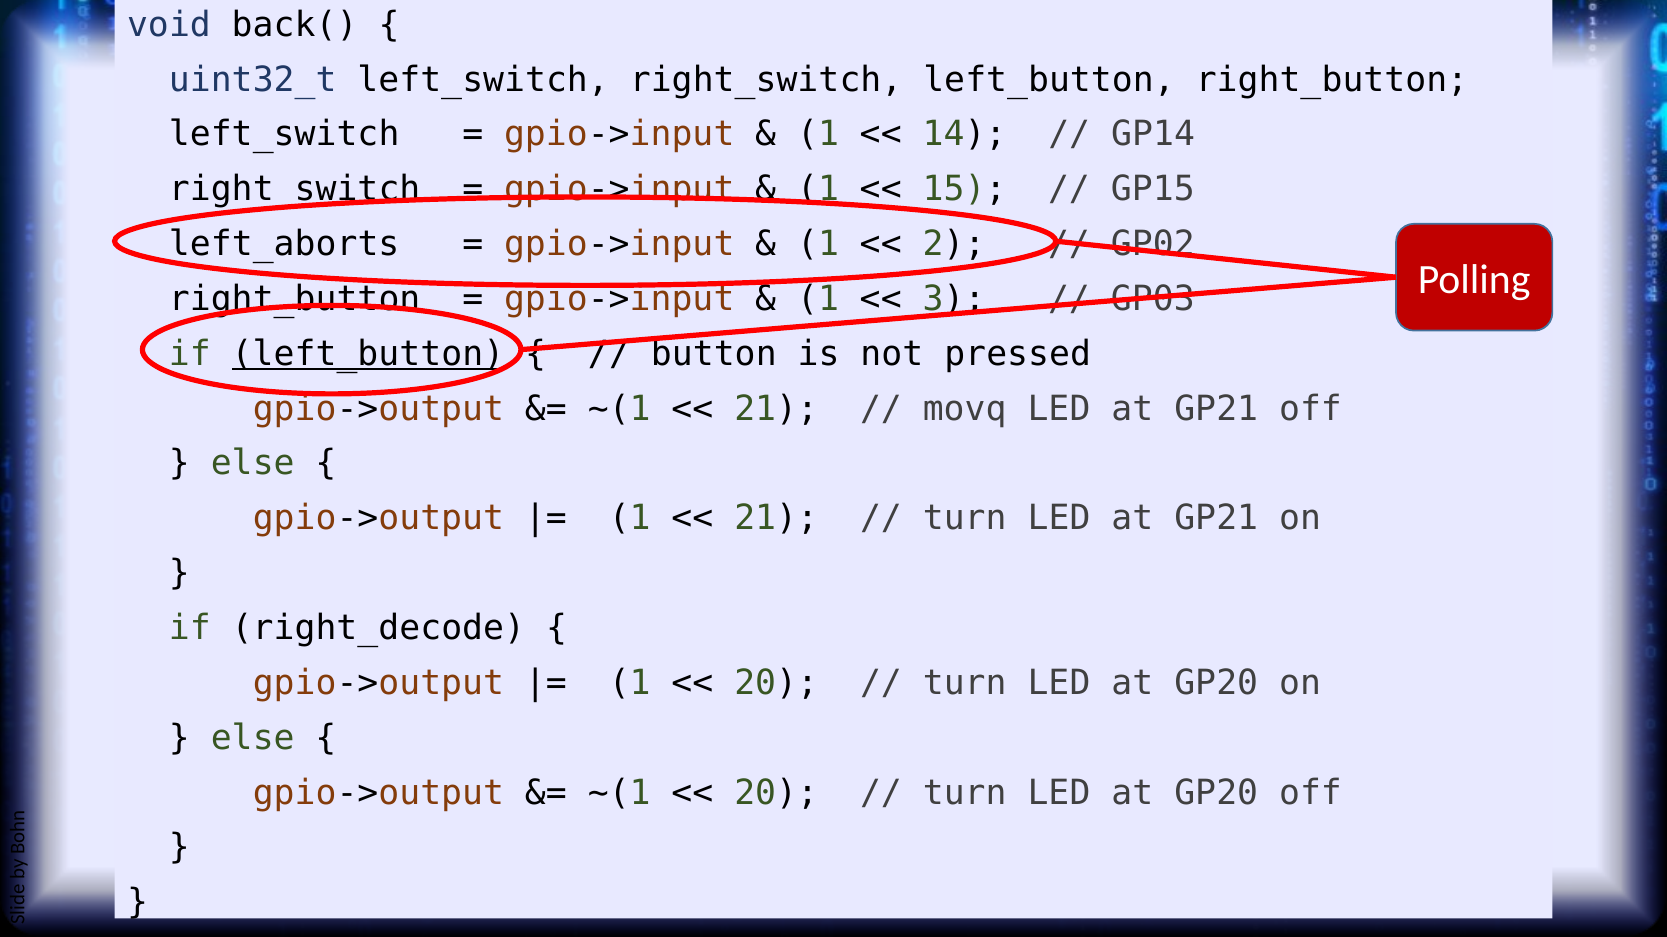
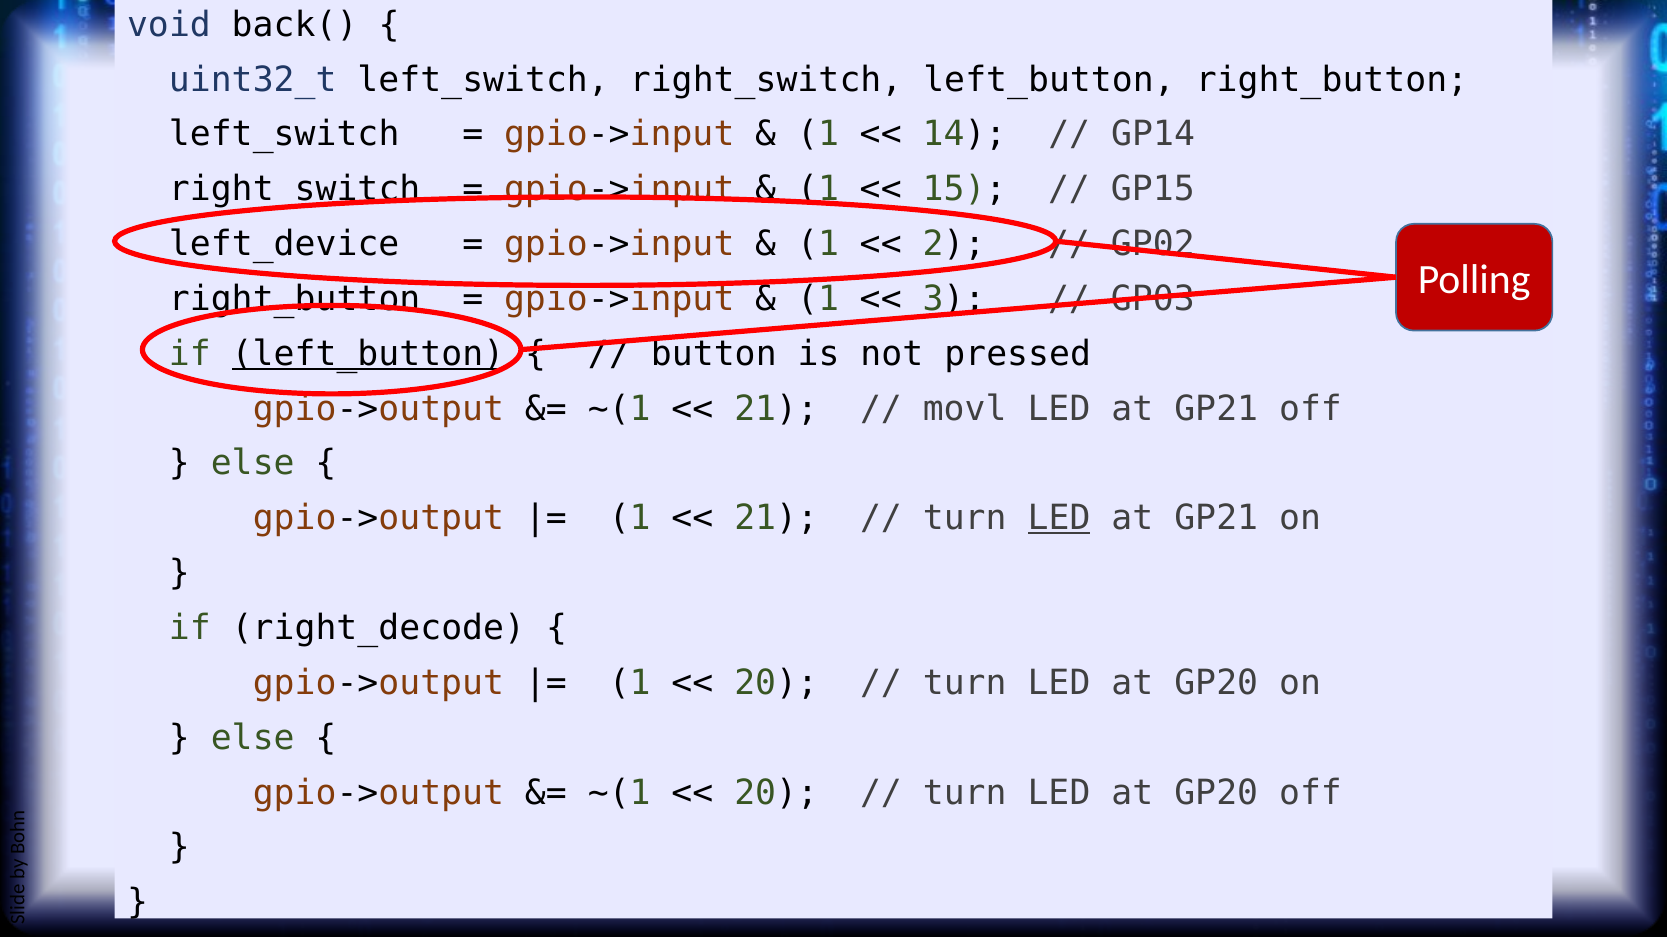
left_aborts: left_aborts -> left_device (284, 244)
movq: movq -> movl (965, 409)
LED underline: none -> present (1059, 519)
